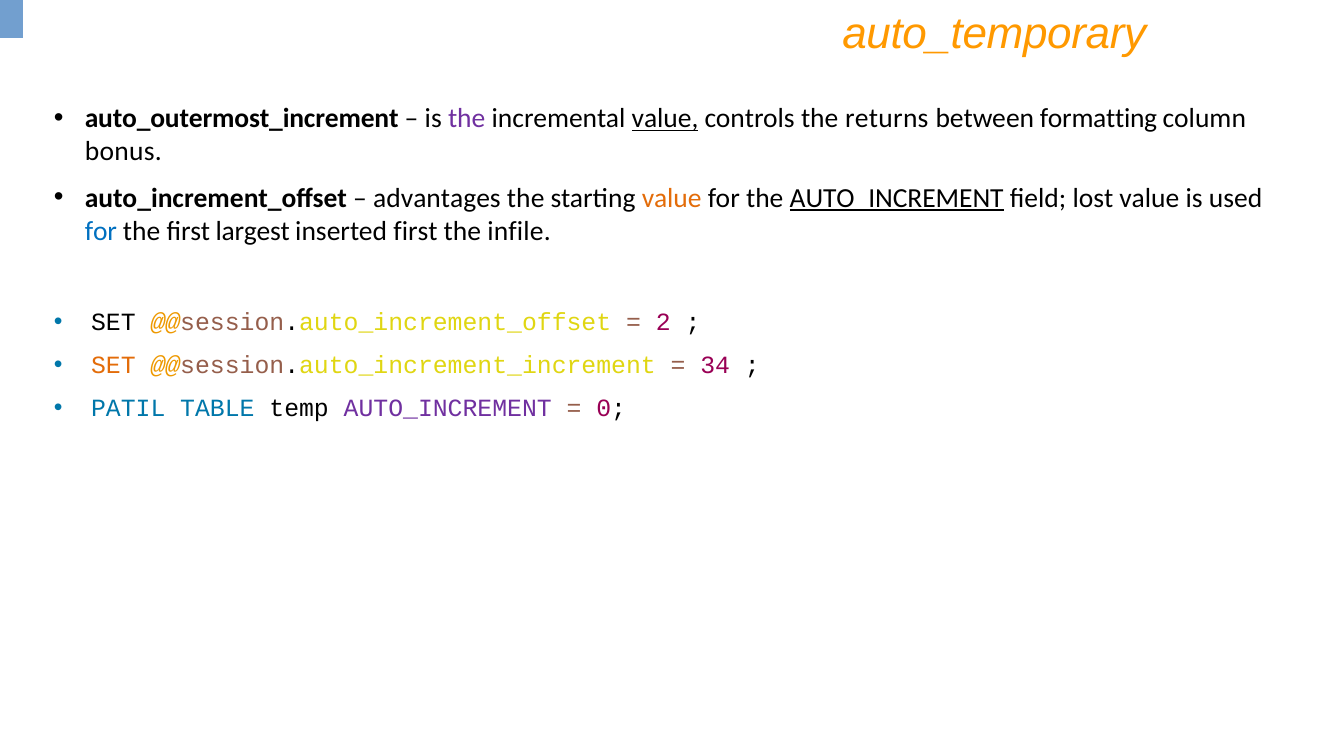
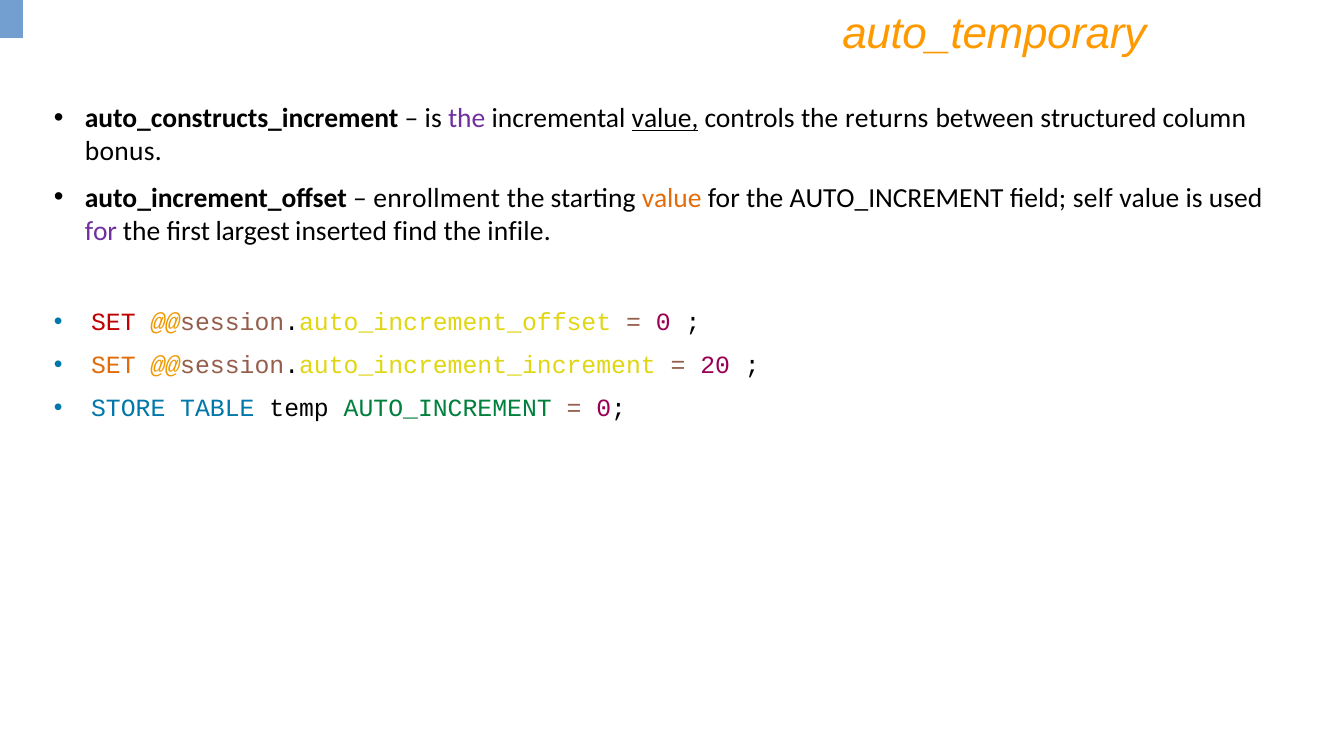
auto_outermost_increment: auto_outermost_increment -> auto_constructs_increment (242, 119)
formatting: formatting -> structured (1098, 119)
advantages: advantages -> enrollment (437, 198)
AUTO_INCREMENT underline: present -> none (897, 198)
lost: lost -> self (1093, 198)
for colour: blue -> purple (101, 231)
inserted first: first -> find (415, 231)
SET colour: black -> red (113, 323)
2: 2 -> 0 (663, 323)
34: 34 -> 20 (715, 366)
PATIL: PATIL -> STORE (128, 409)
AUTO_INCREMENT colour: purple -> green (448, 409)
